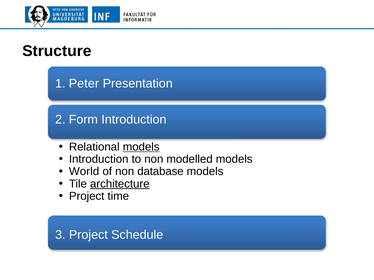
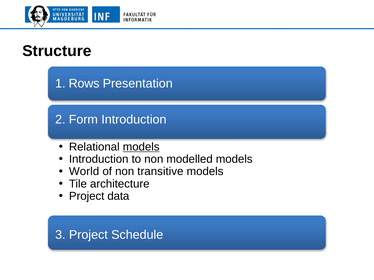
Peter: Peter -> Rows (84, 84)
database: database -> transitive (160, 172)
architecture underline: present -> none (120, 184)
time: time -> data (118, 196)
